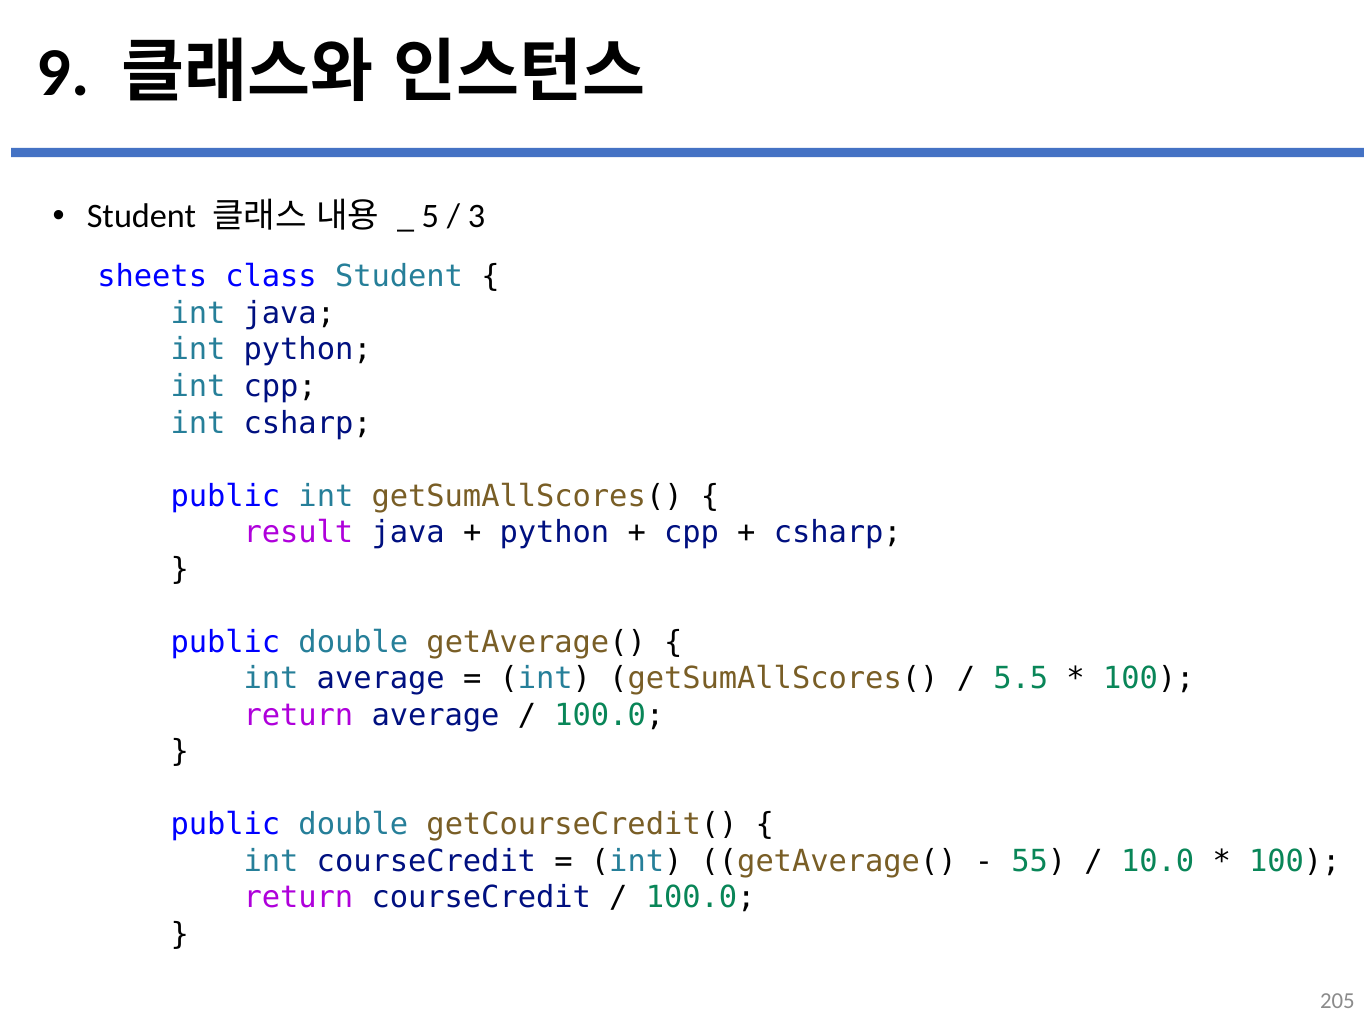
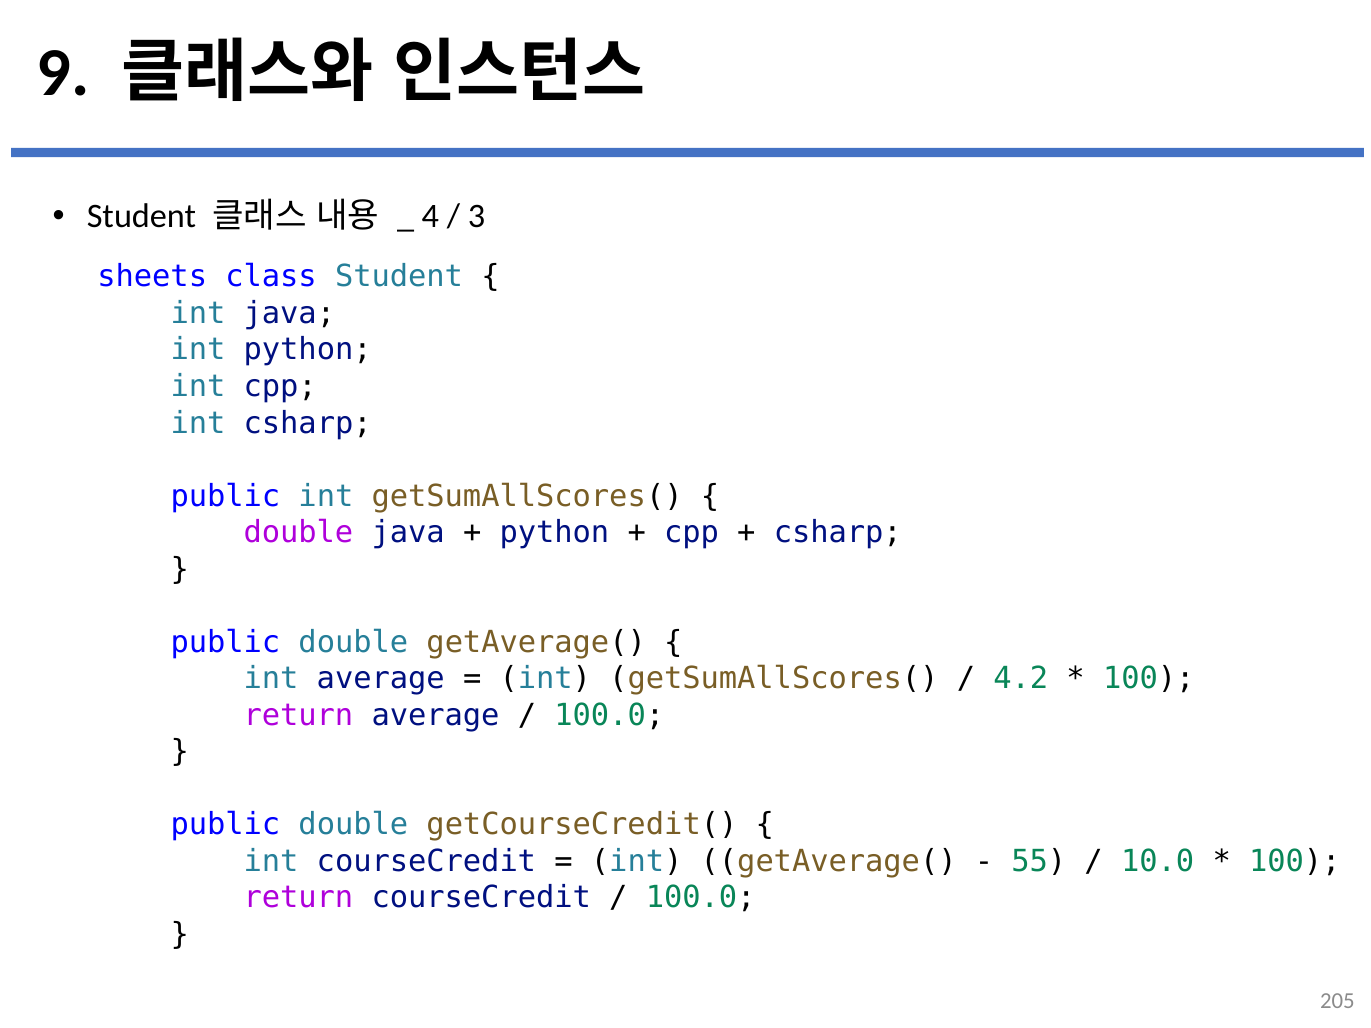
5: 5 -> 4 (430, 217)
result: result -> double (298, 533)
5.5: 5.5 -> 4.2 (1021, 679)
